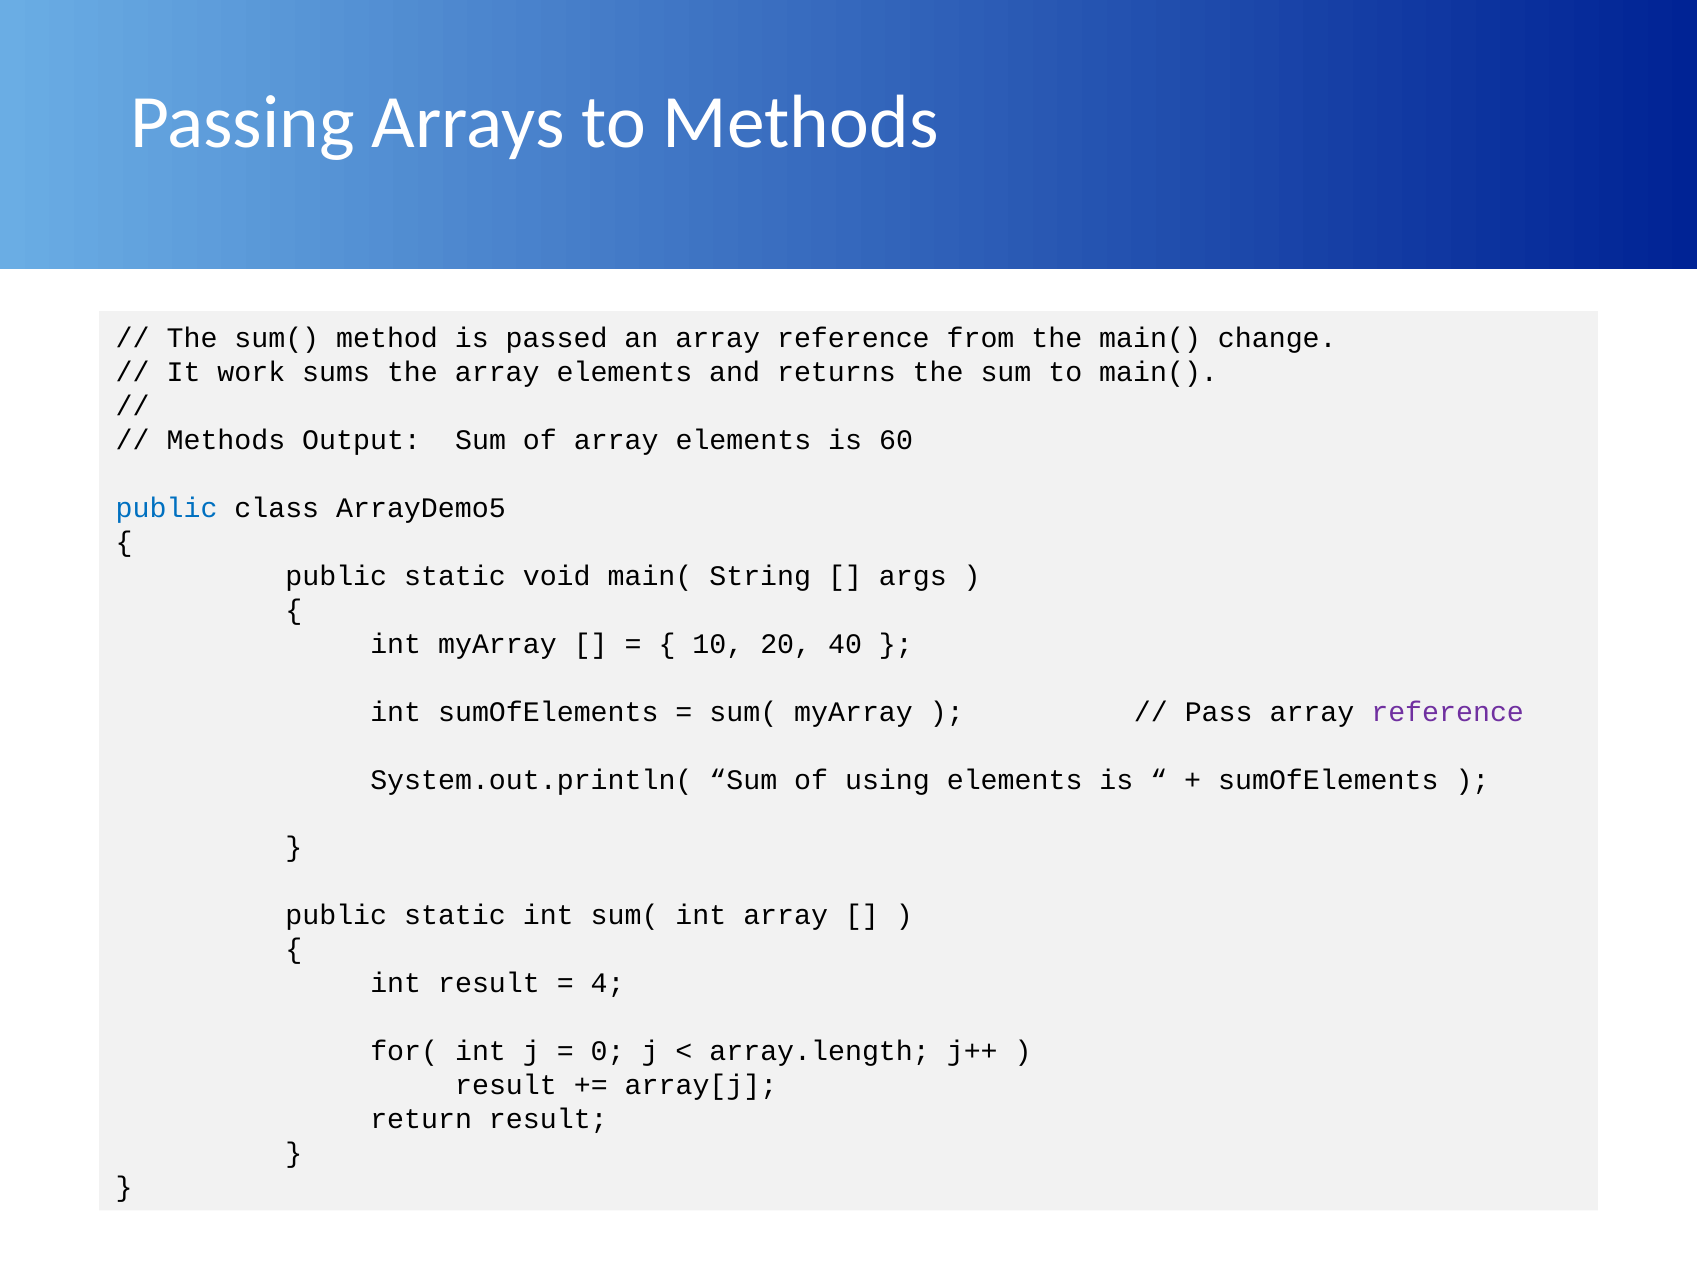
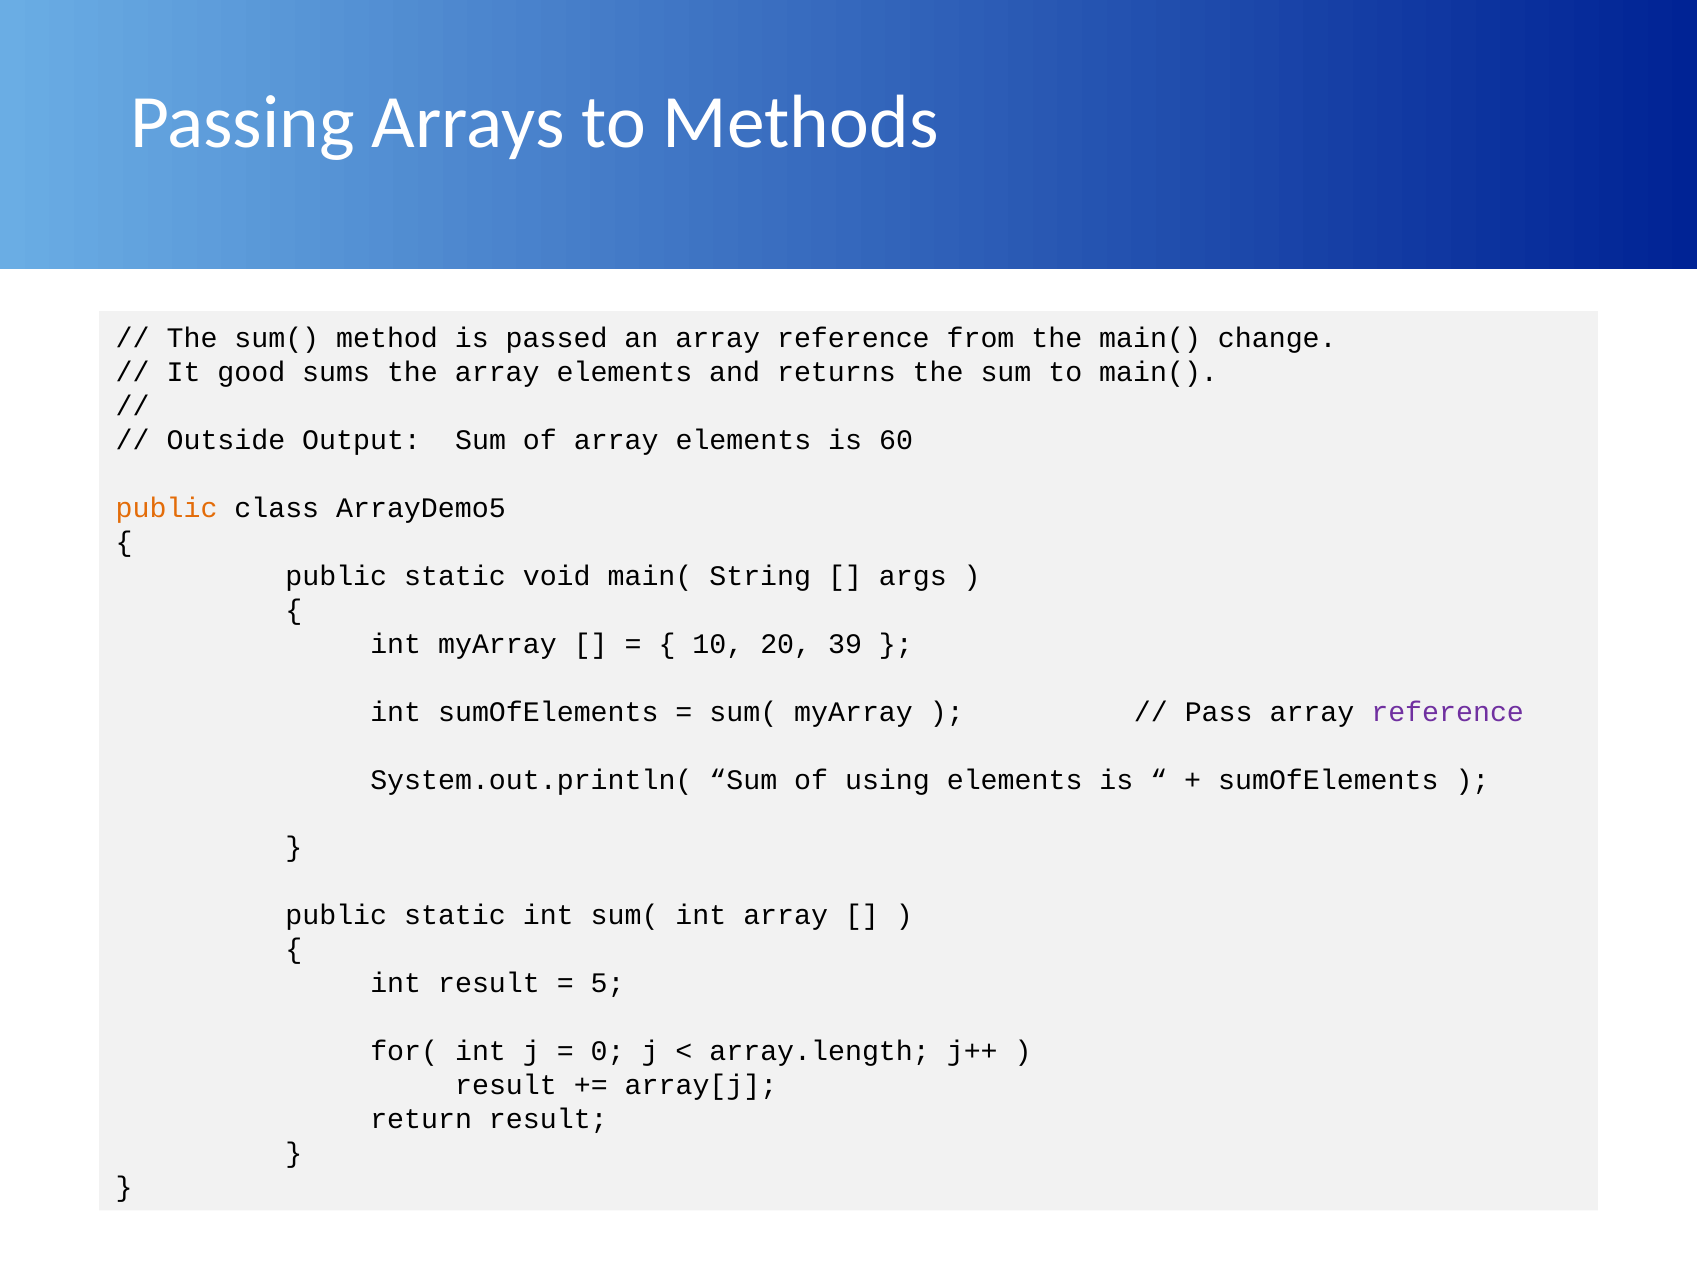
work: work -> good (251, 372)
Methods: Methods -> Outside (226, 440)
public colour: blue -> orange (167, 508)
40: 40 -> 39 (845, 644)
4: 4 -> 5 (608, 983)
